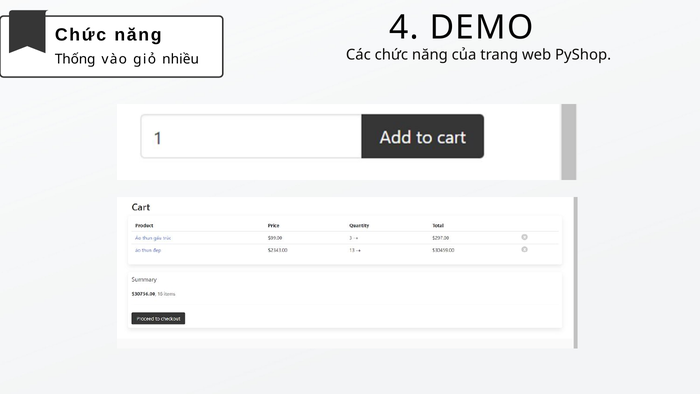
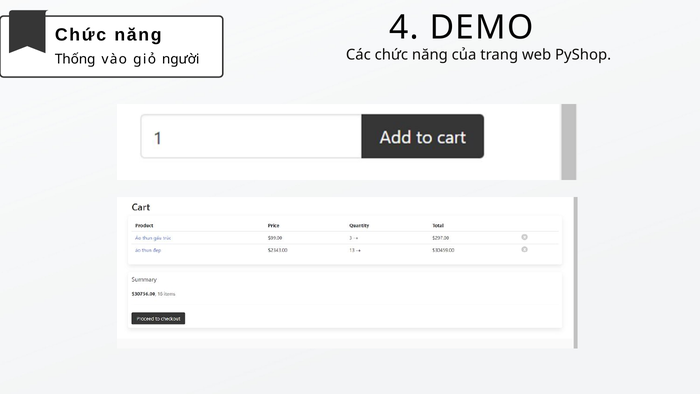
nhiều: nhiều -> người (181, 59)
